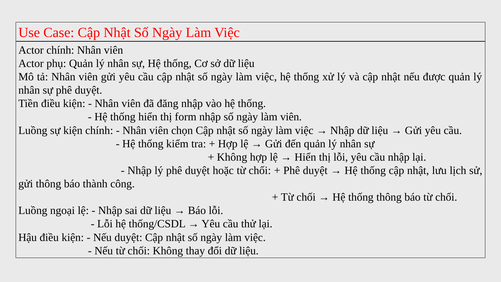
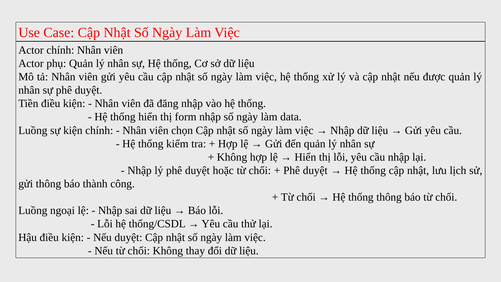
làm viên: viên -> data (291, 117)
